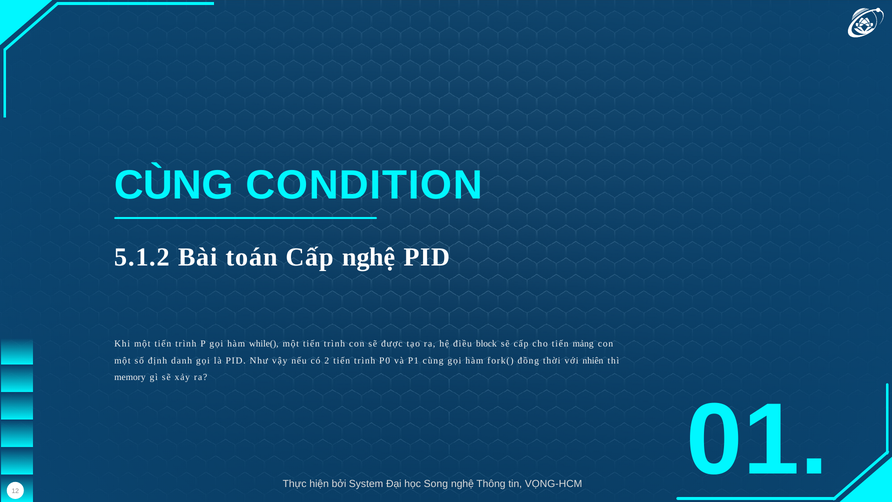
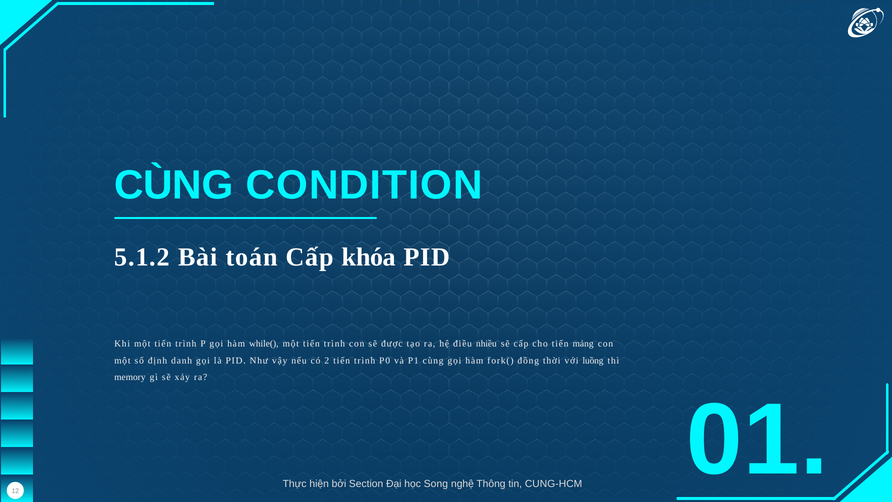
Cấp nghệ: nghệ -> khóa (369, 257)
block: block -> nhiều (486, 344)
nhiên: nhiên -> luồng (593, 360)
System: System -> Section (366, 484)
VỌNG-HCM: VỌNG-HCM -> CUNG-HCM (554, 484)
